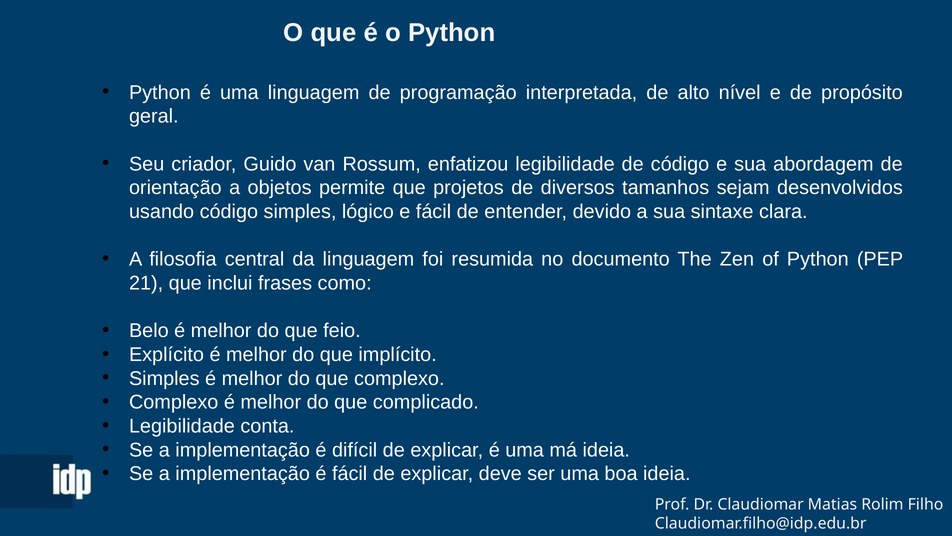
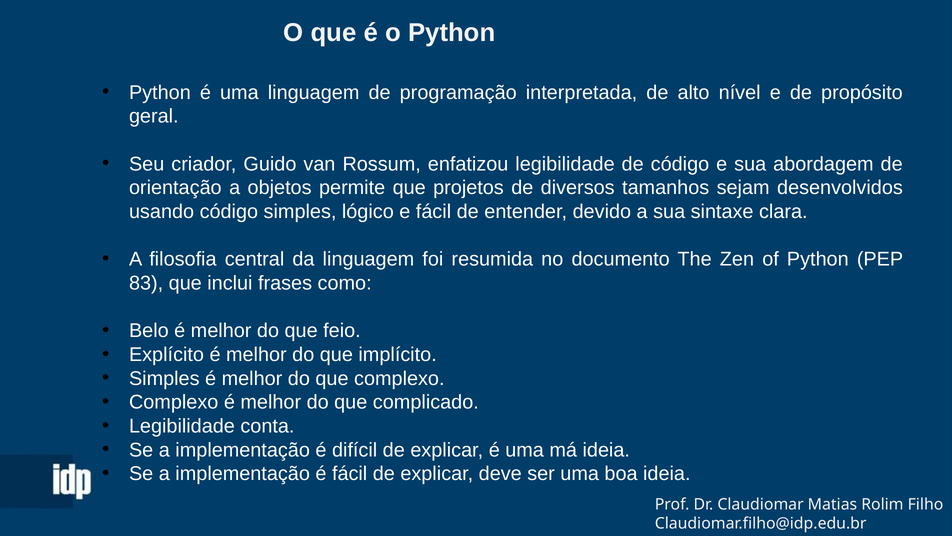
21: 21 -> 83 (146, 283)
